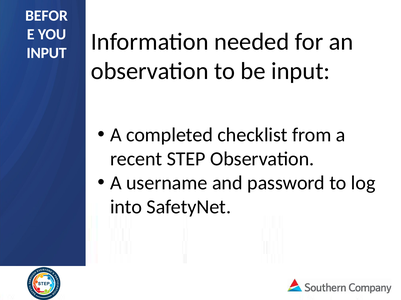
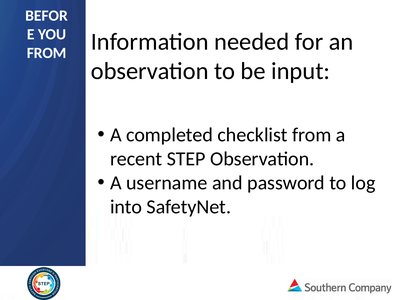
INPUT: INPUT -> FROM (47, 53)
